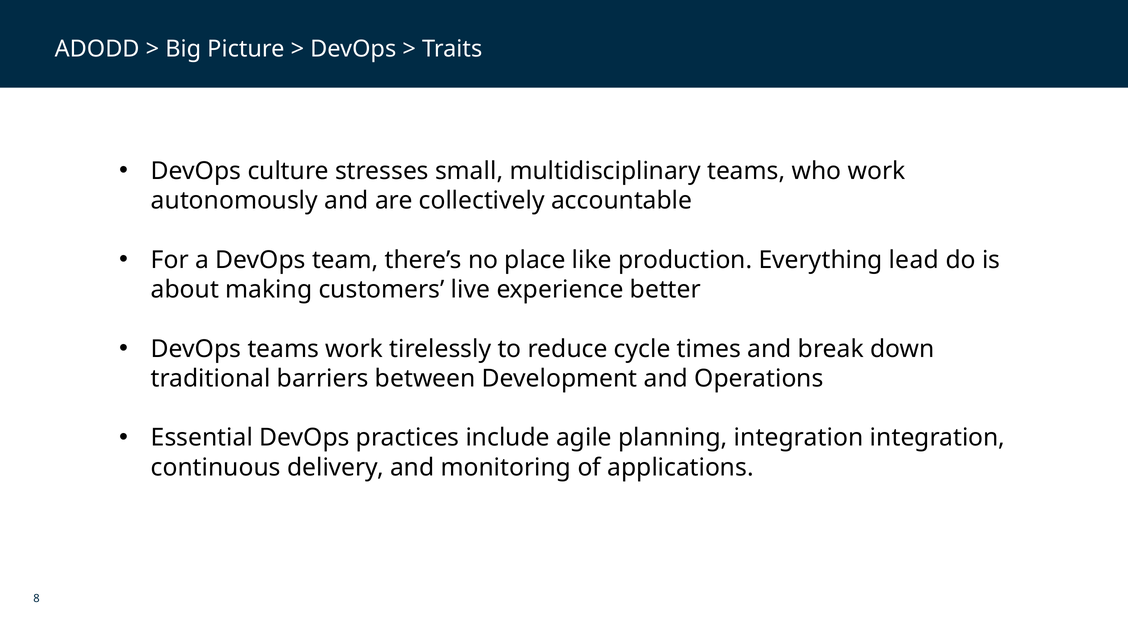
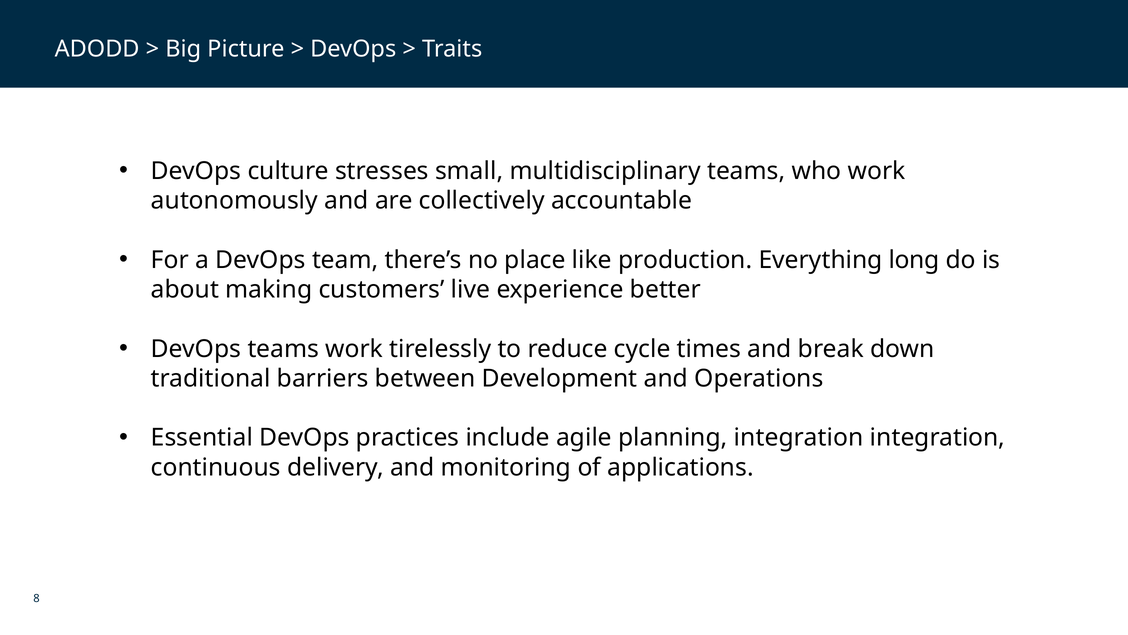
lead: lead -> long (914, 260)
